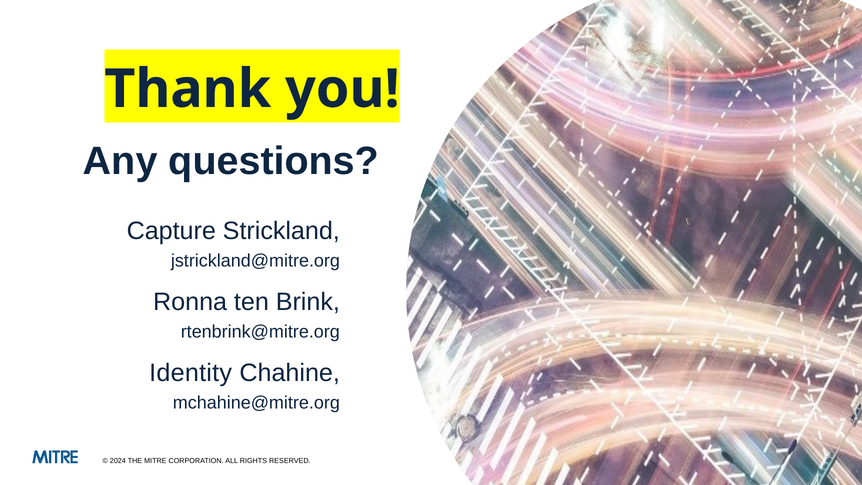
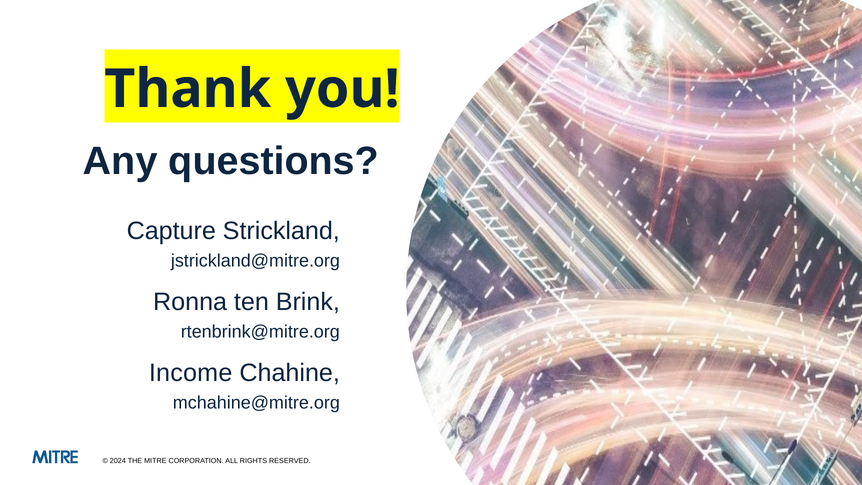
Identity: Identity -> Income (191, 373)
